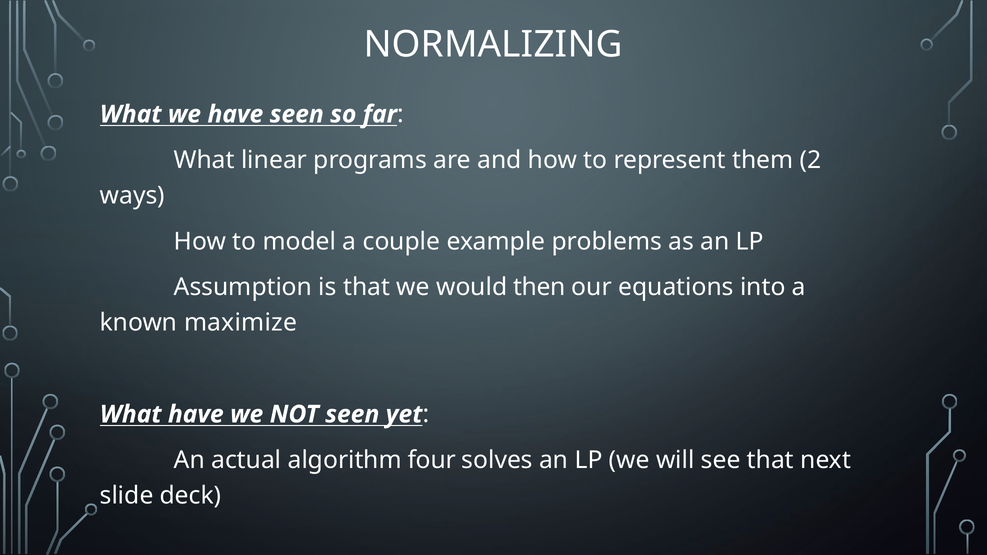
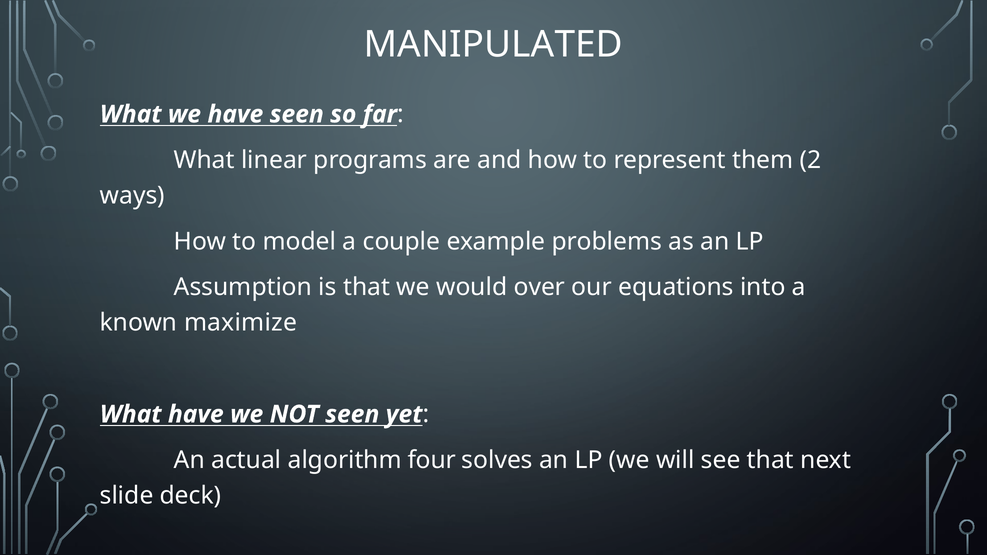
NORMALIZING: NORMALIZING -> MANIPULATED (493, 45)
then: then -> over (539, 287)
